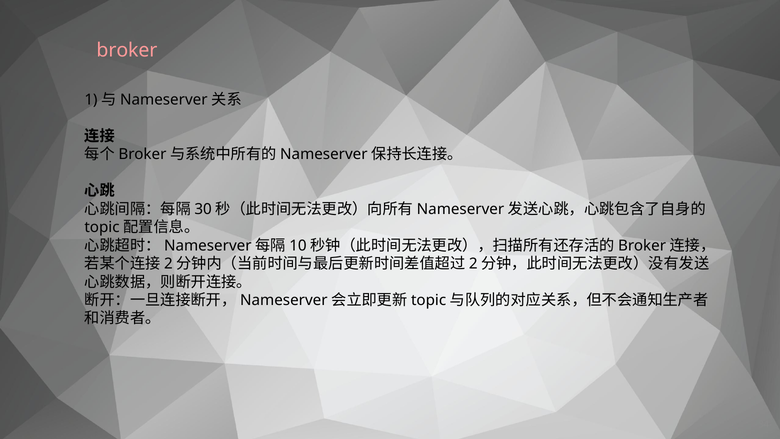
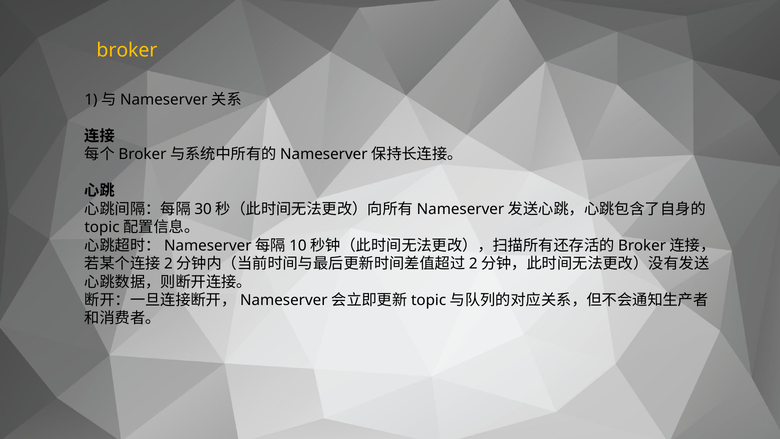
broker colour: pink -> yellow (127, 50)
